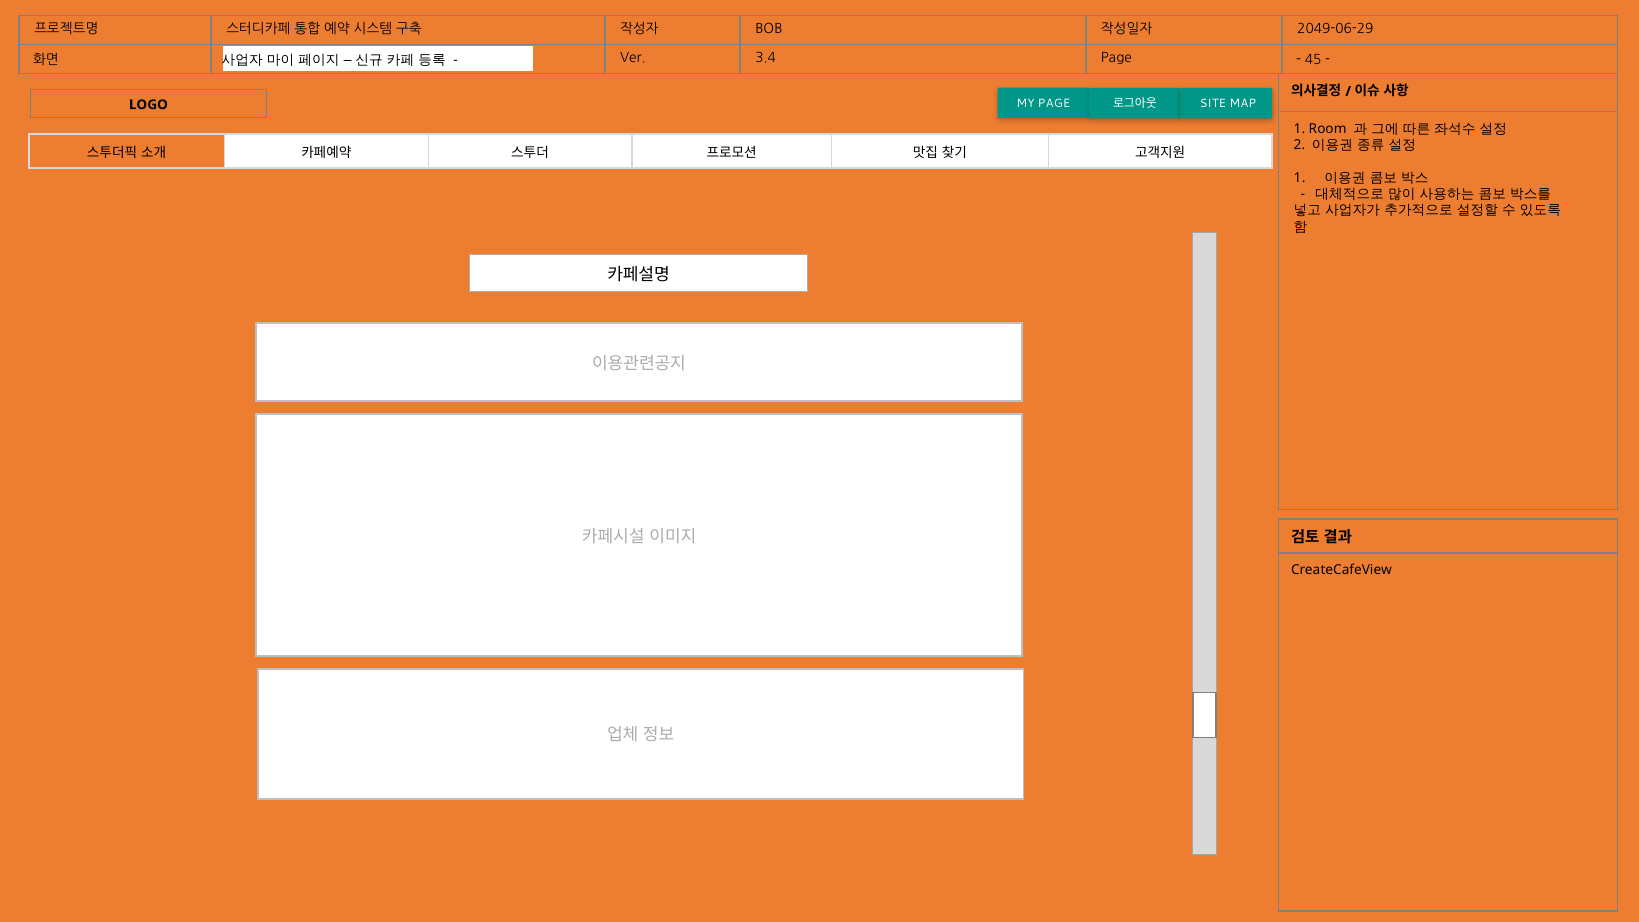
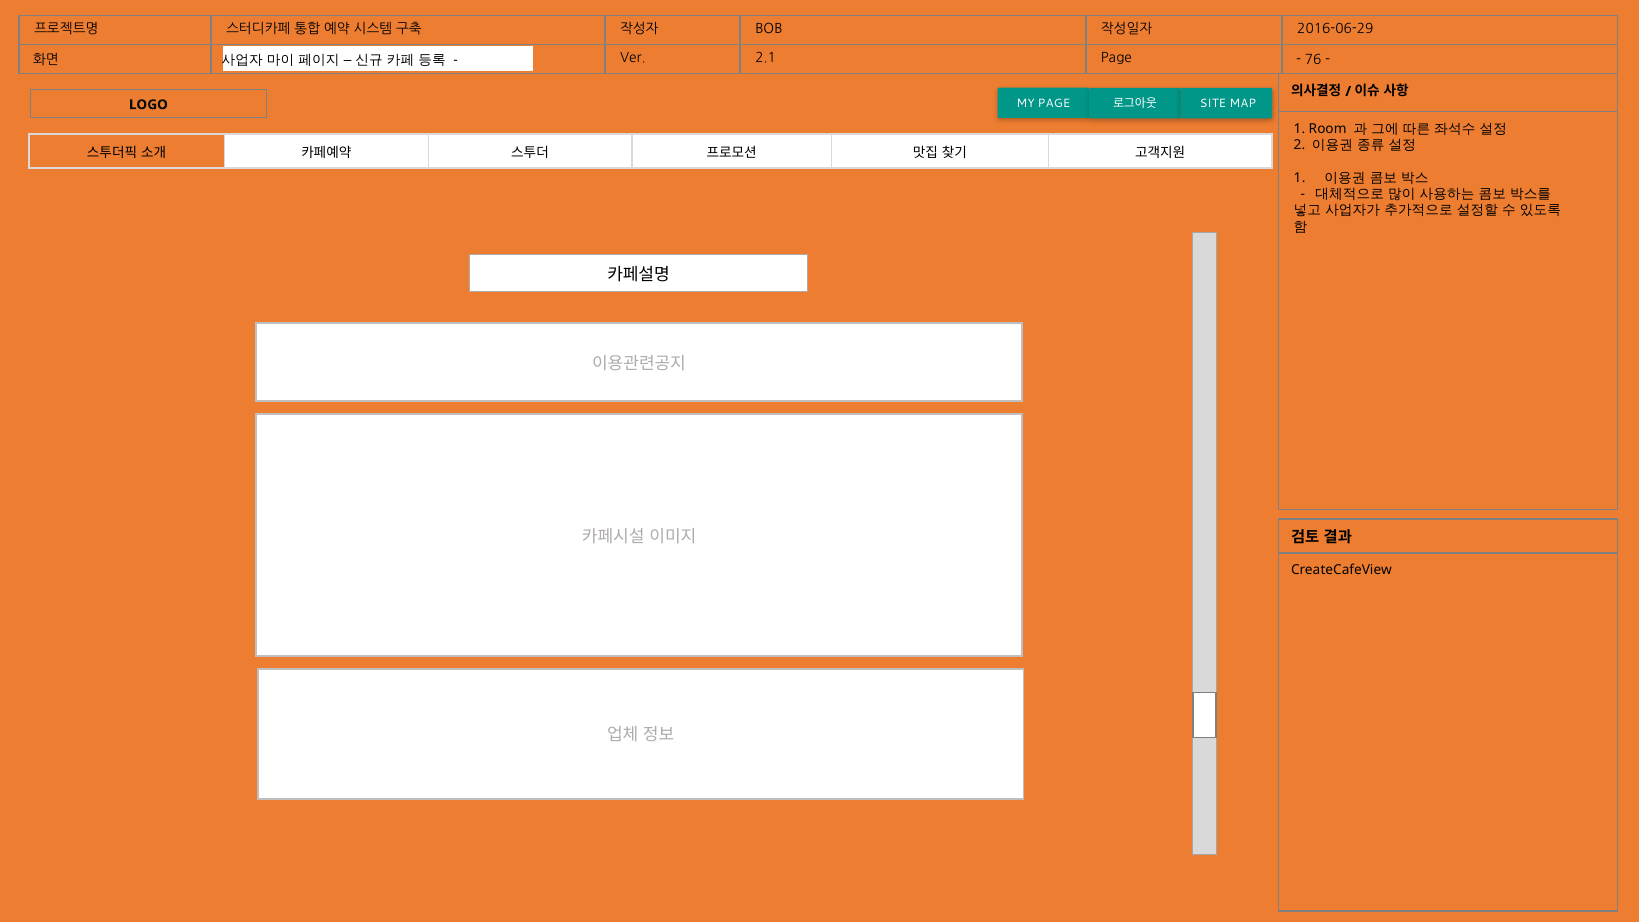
2049-06-29: 2049-06-29 -> 2016-06-29 (1335, 29)
3.4: 3.4 -> 2.1 (766, 58)
45: 45 -> 76 (1313, 60)
